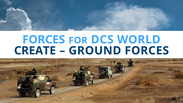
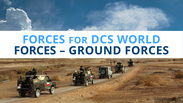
CREATE: CREATE -> FORCES (35, 51)
